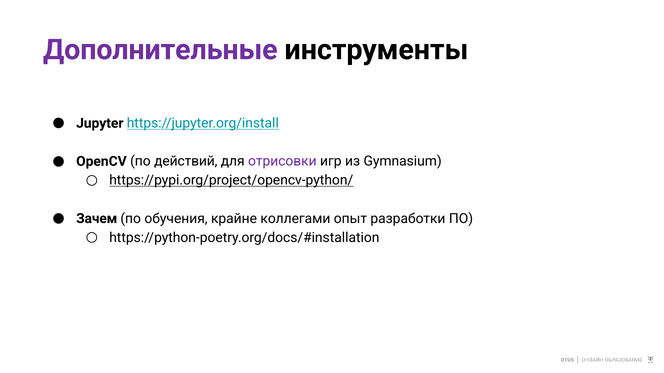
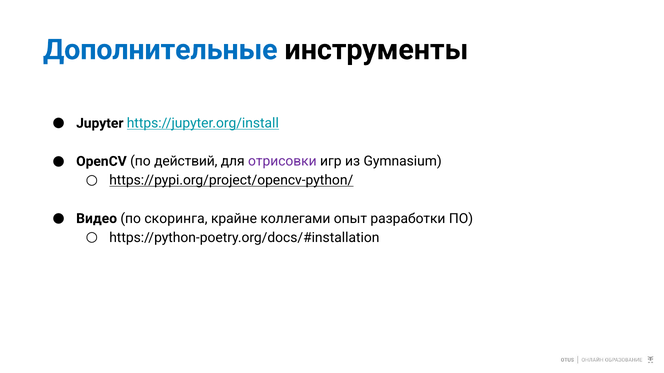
Дополнительные colour: purple -> blue (160, 50)
Зачем: Зачем -> Видео (97, 219)
обучения: обучения -> скоринга (176, 219)
